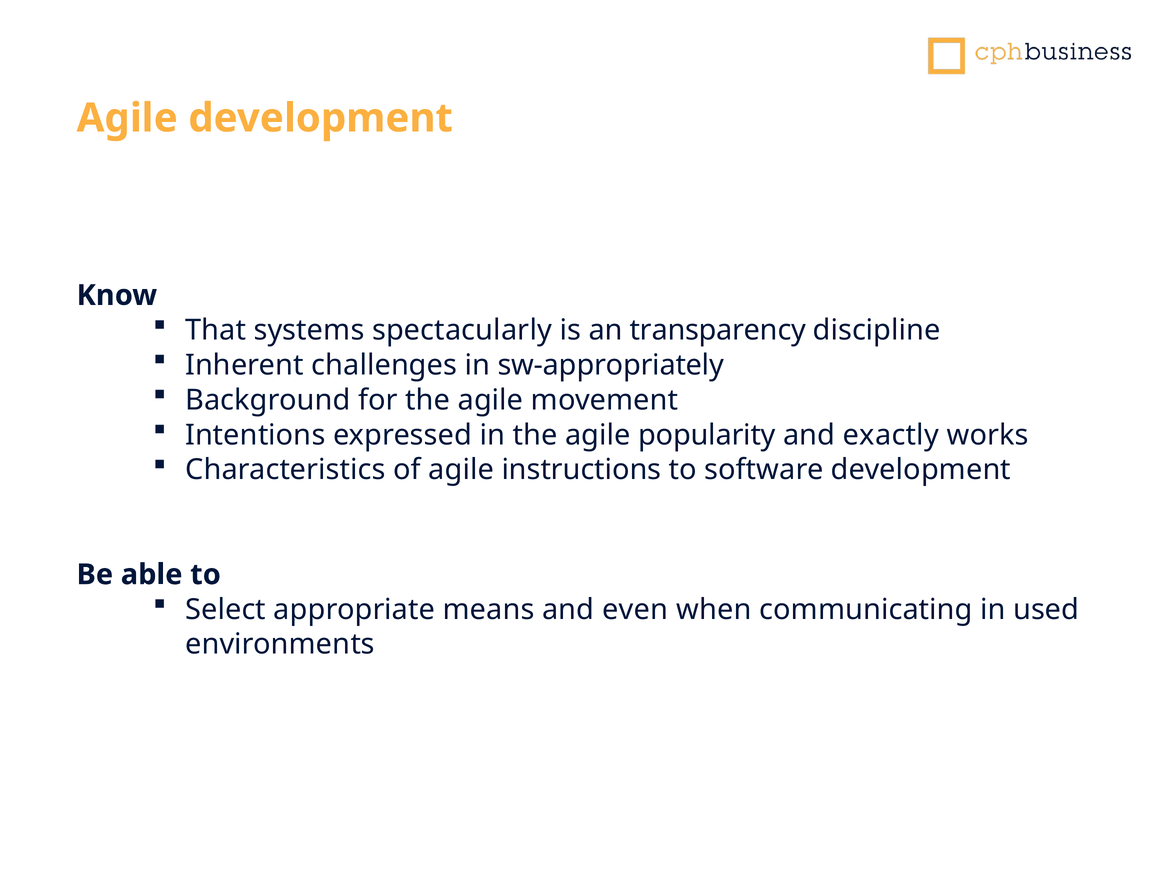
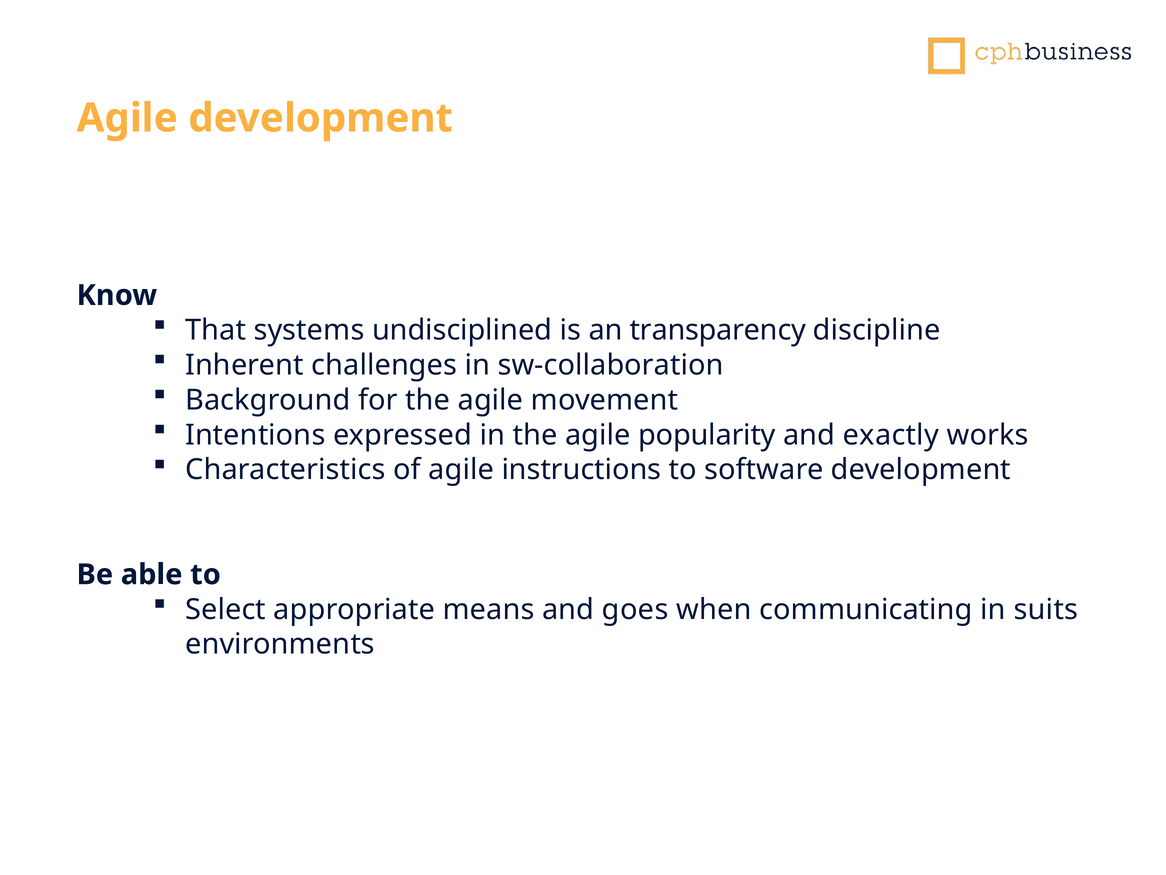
spectacularly: spectacularly -> undisciplined (462, 330)
sw-appropriately: sw-appropriately -> sw-collaboration (611, 365)
even: even -> goes (635, 609)
used: used -> suits (1046, 609)
